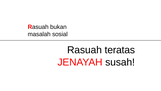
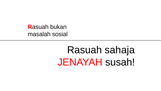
teratas: teratas -> sahaja (120, 50)
